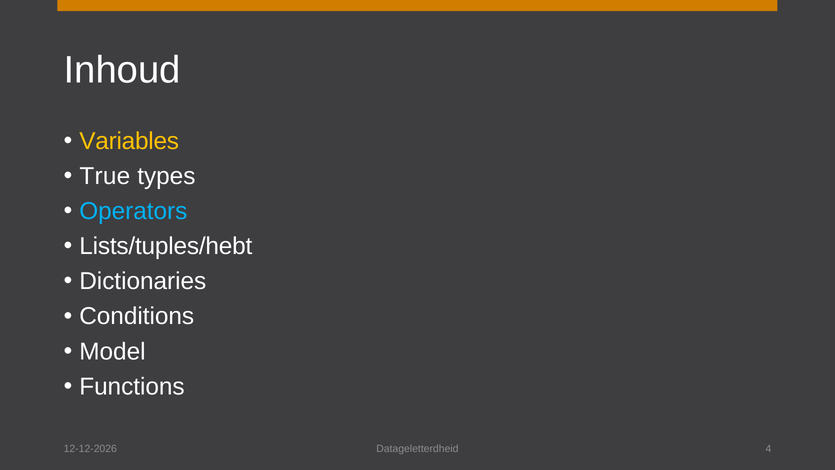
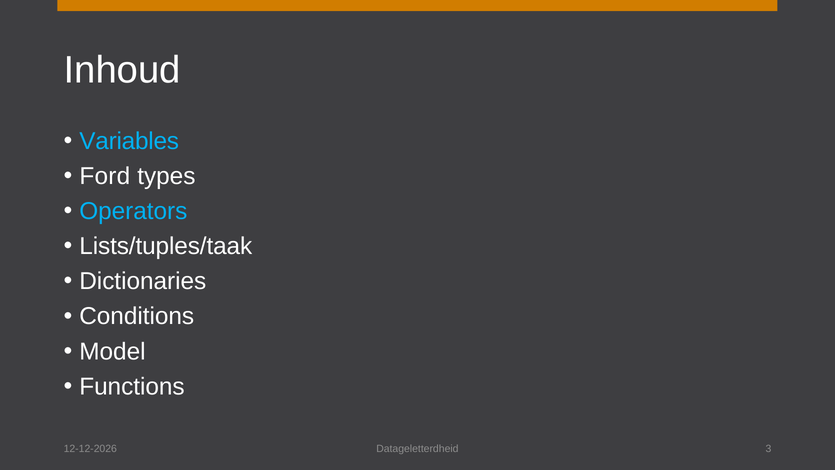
Variables colour: yellow -> light blue (129, 141)
True: True -> Ford (105, 176)
Lists/tuples/hebt: Lists/tuples/hebt -> Lists/tuples/taak (166, 246)
4: 4 -> 3 (768, 449)
